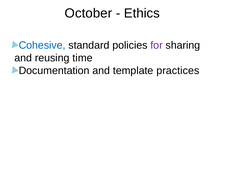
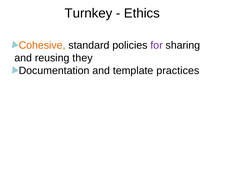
October: October -> Turnkey (88, 13)
Cohesive colour: blue -> orange (42, 45)
time: time -> they (83, 58)
